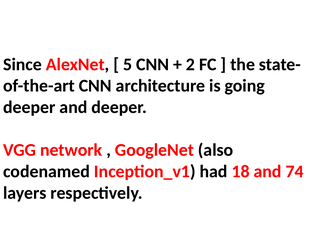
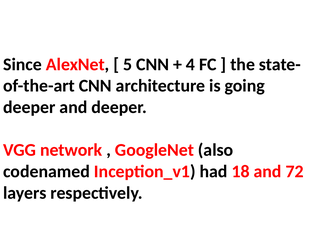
2: 2 -> 4 (190, 64)
74: 74 -> 72 (295, 171)
